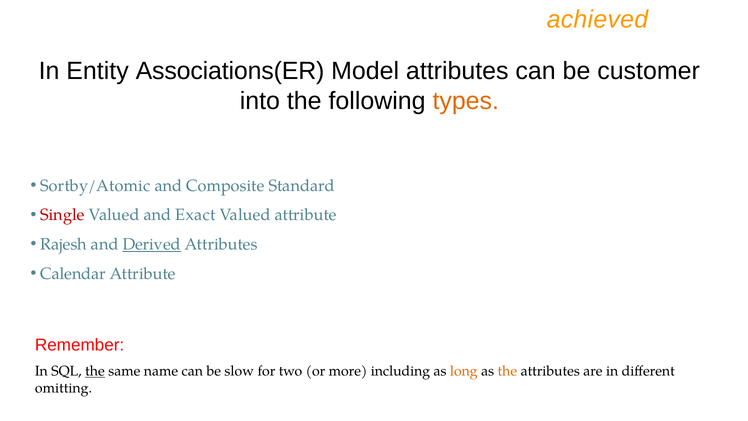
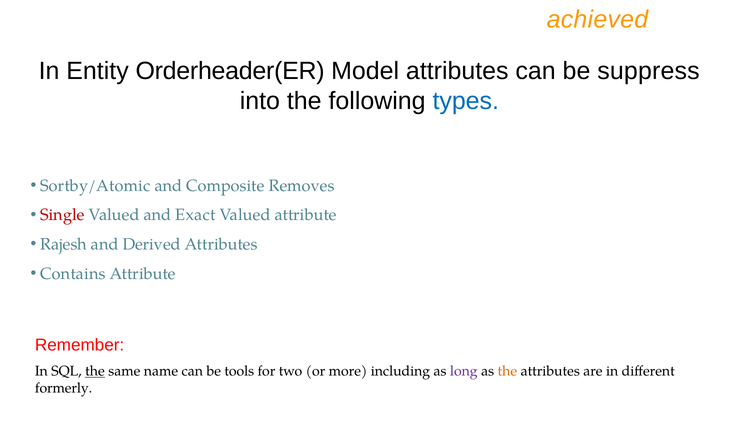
Associations(ER: Associations(ER -> Orderheader(ER (230, 71)
customer: customer -> suppress (648, 71)
types colour: orange -> blue (466, 101)
Standard: Standard -> Removes (302, 185)
Derived underline: present -> none (152, 244)
Calendar: Calendar -> Contains (73, 274)
slow: slow -> tools (239, 371)
long colour: orange -> purple (464, 371)
omitting: omitting -> formerly (64, 388)
